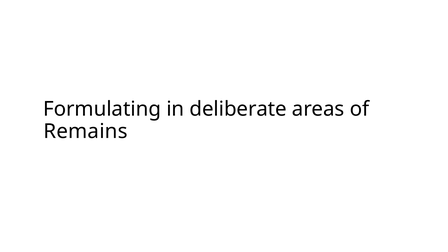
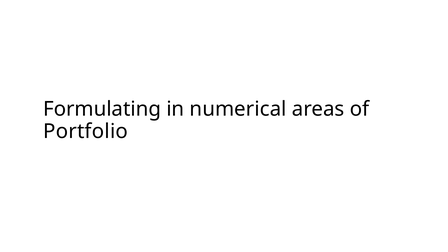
deliberate: deliberate -> numerical (238, 109)
Remains: Remains -> Portfolio (86, 131)
